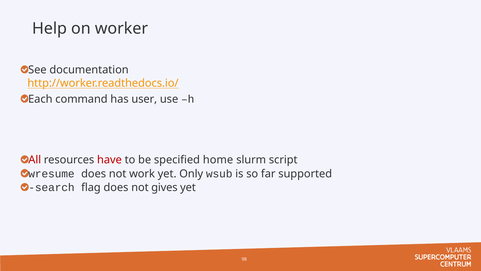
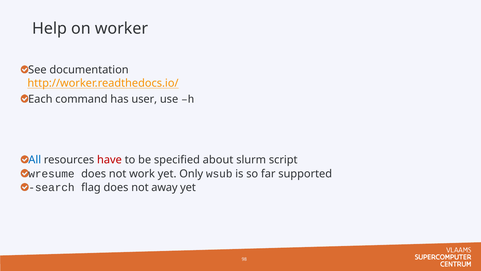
All colour: red -> blue (35, 160)
home: home -> about (218, 160)
gives: gives -> away (164, 187)
